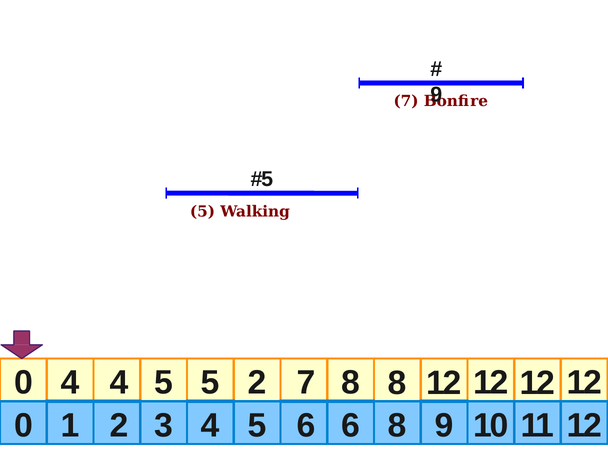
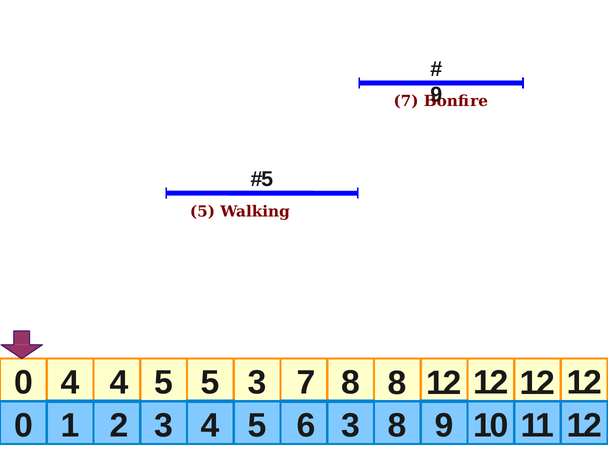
5 2: 2 -> 3 (257, 383)
6 6: 6 -> 3 (351, 426)
